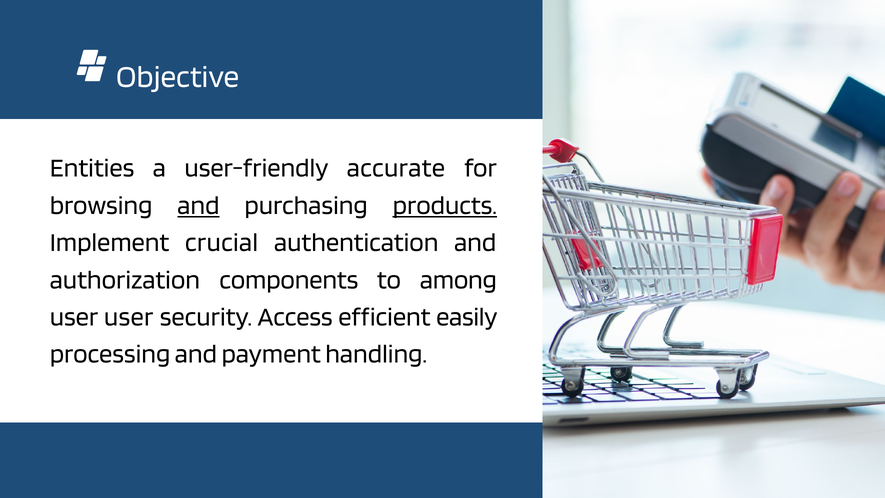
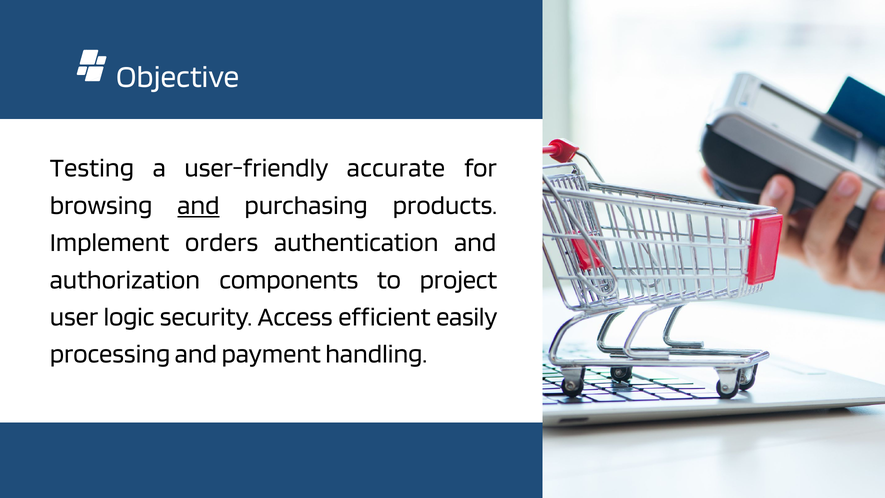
Entities: Entities -> Testing (92, 168)
products underline: present -> none (445, 205)
crucial: crucial -> orders (222, 242)
among: among -> project (458, 280)
user user: user -> logic (129, 317)
